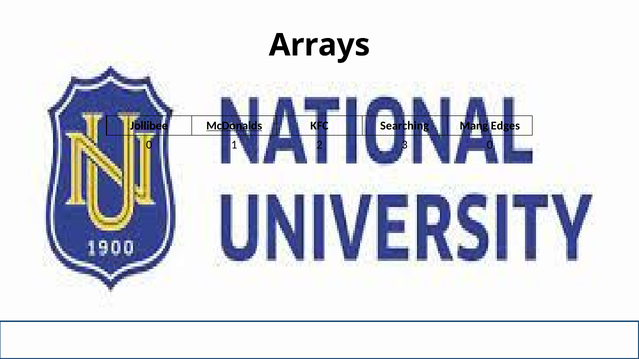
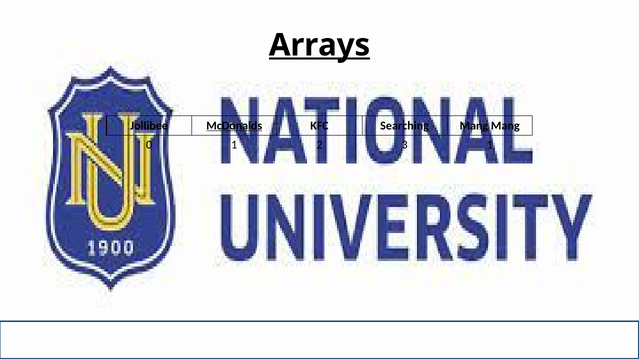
Arrays underline: none -> present (319, 45)
Mang Edges: Edges -> Mang (505, 126)
3 0: 0 -> 1 (490, 145)
